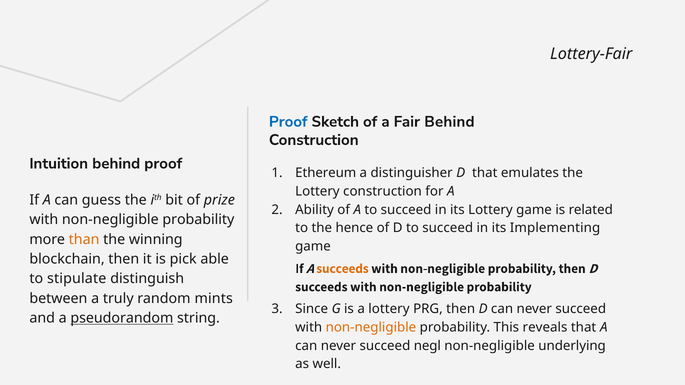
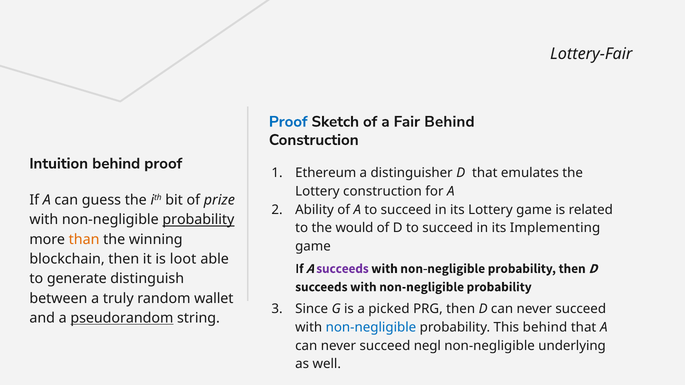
probability underline: none -> present (198, 220)
hence: hence -> would (354, 228)
pick: pick -> loot (183, 259)
succeeds colour: orange -> purple (342, 269)
stipulate: stipulate -> generate (77, 279)
mints: mints -> wallet (214, 299)
a lottery: lottery -> picked (389, 309)
non-negligible colour: orange -> blue (371, 328)
This reveals: reveals -> behind (545, 328)
